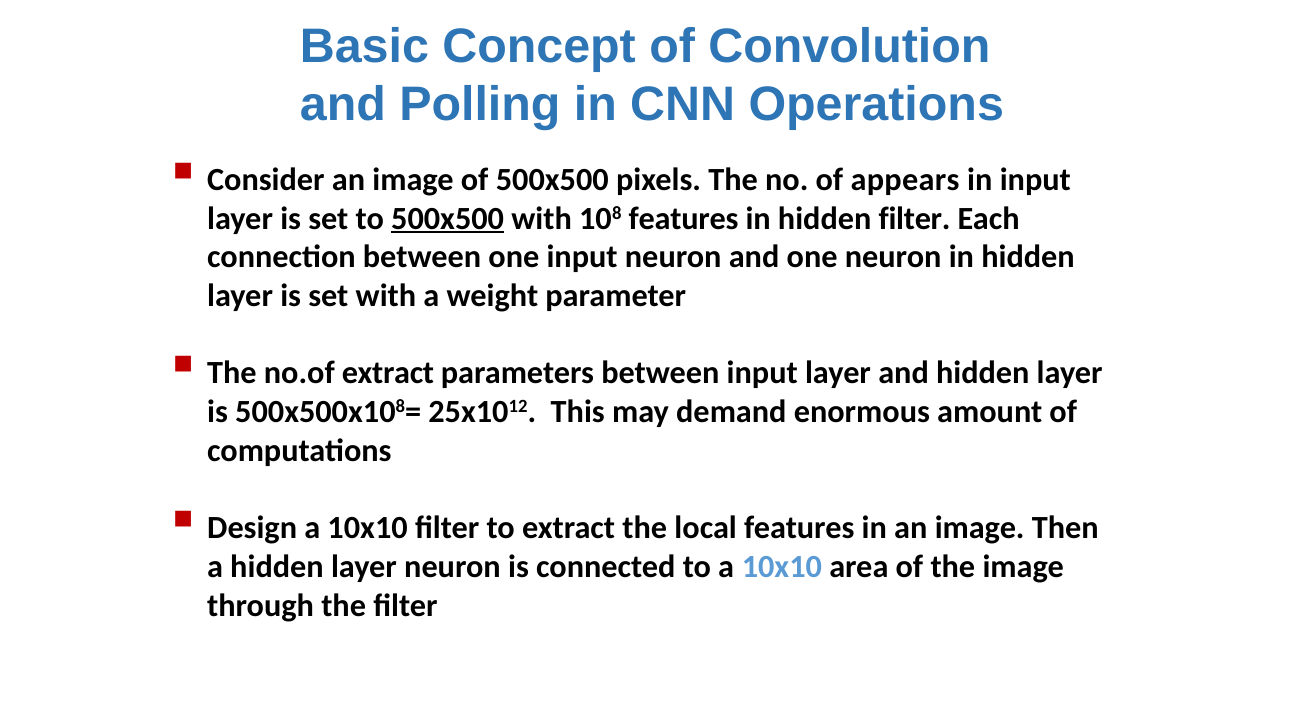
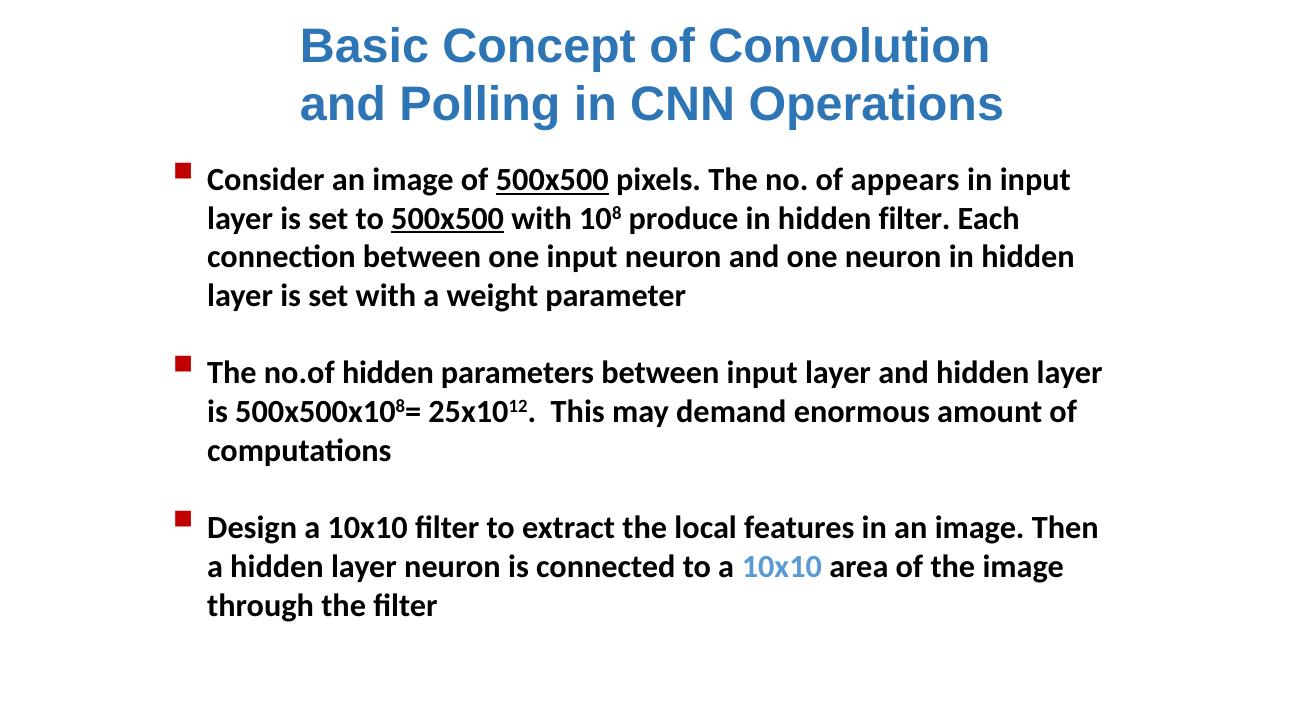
500x500 underline: none -> present (552, 180)
108 features: features -> produce (684, 218)
no.of extract: extract -> hidden (388, 373)
